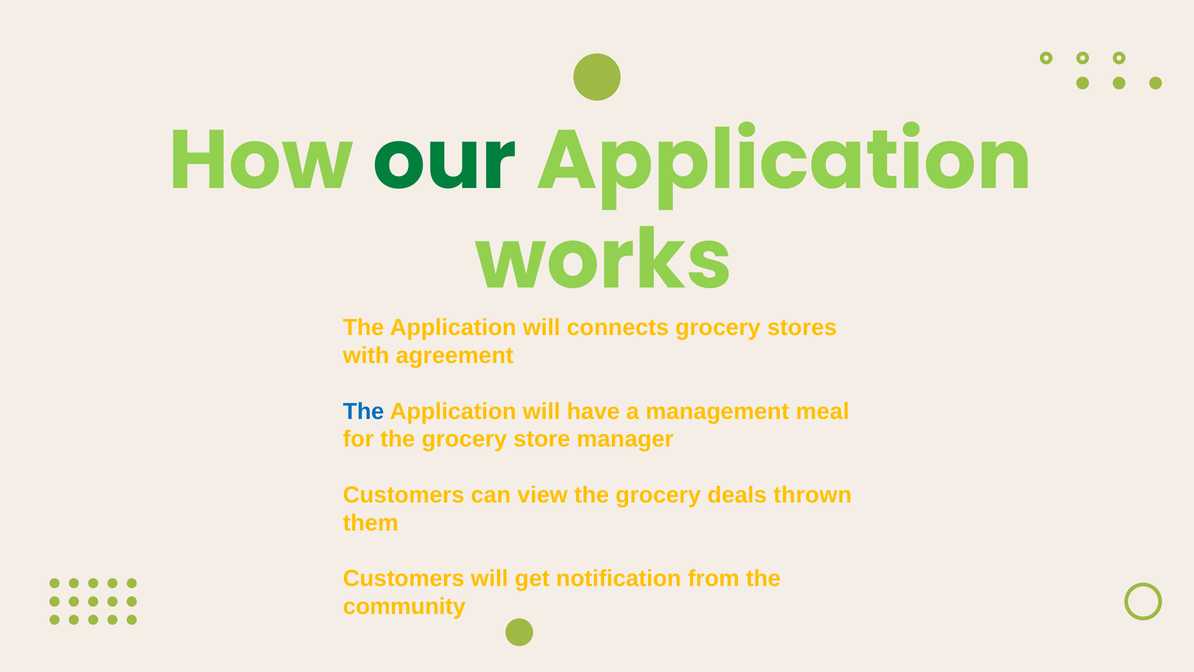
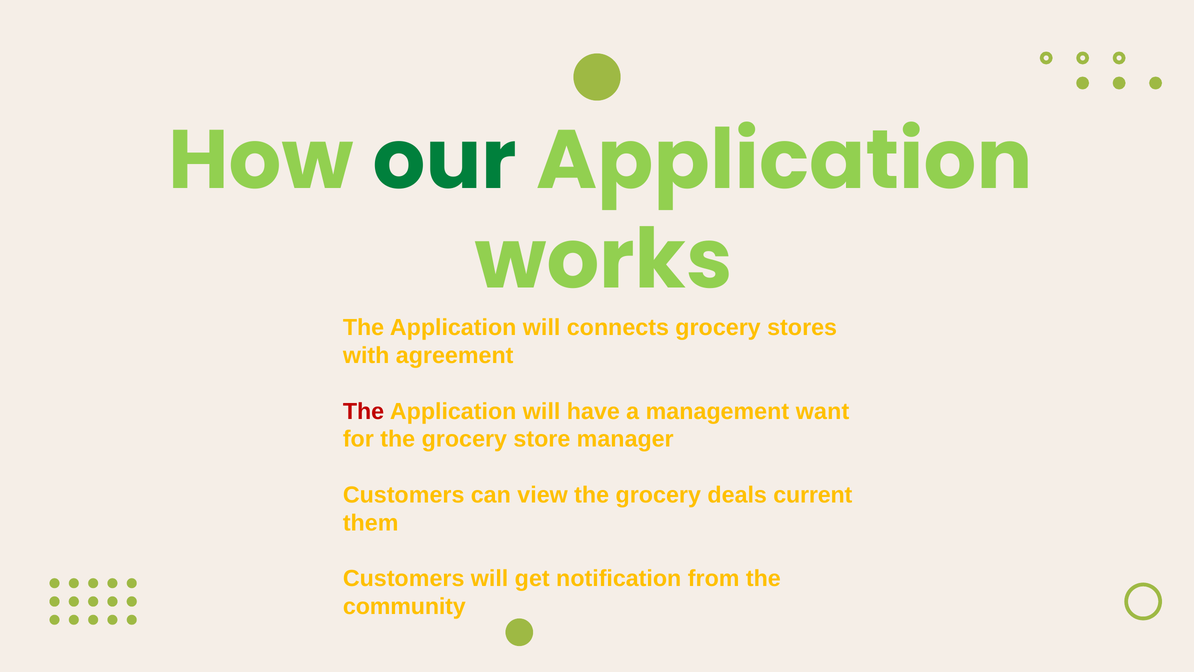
The colour: blue -> red (364, 411)
meal: meal -> want (823, 411)
thrown: thrown -> current (813, 495)
